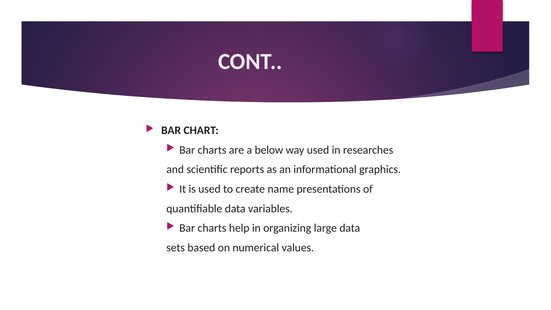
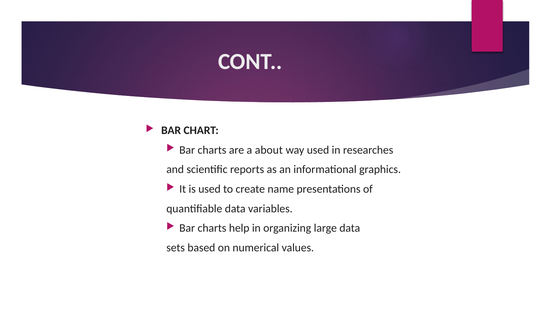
below: below -> about (269, 150)
